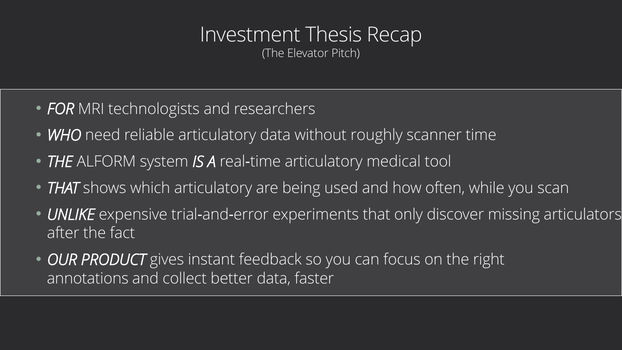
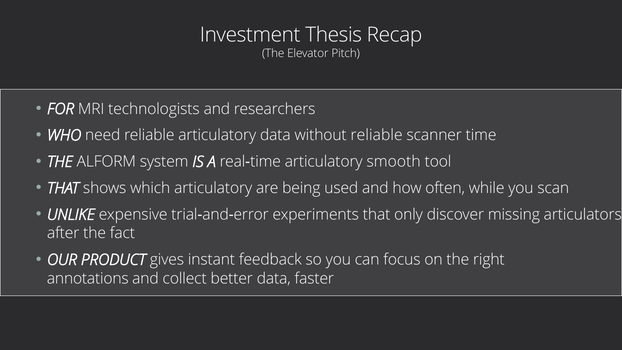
without roughly: roughly -> reliable (377, 135)
medical: medical -> smooth (394, 162)
